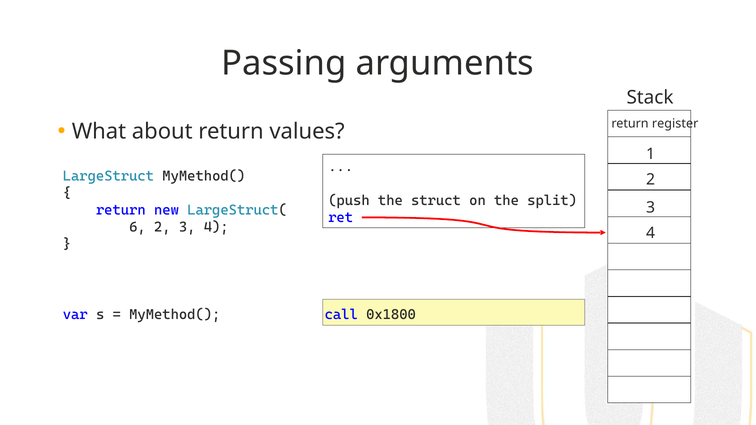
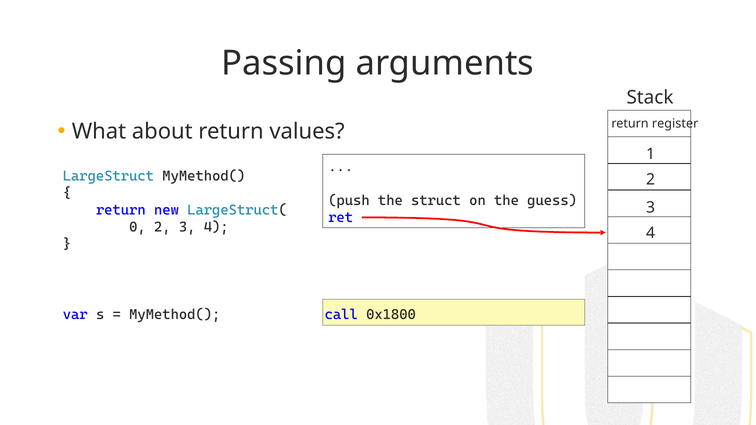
split: split -> guess (552, 201)
6: 6 -> 0 (137, 227)
